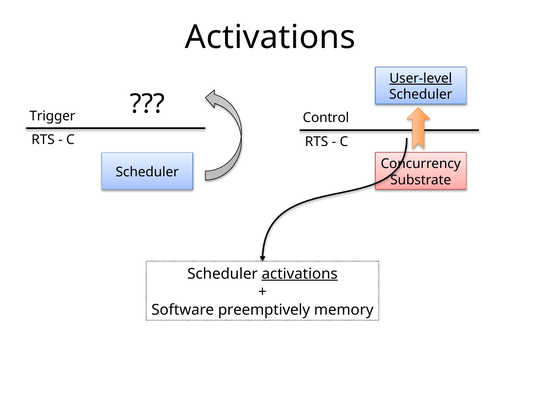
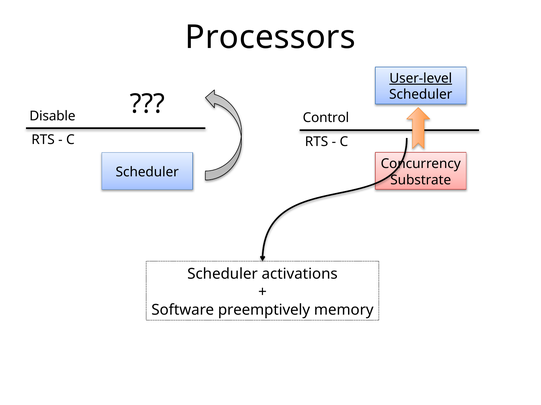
Activations: Activations -> Processors (270, 37)
Trigger: Trigger -> Disable (52, 116)
activations underline: present -> none (300, 274)
